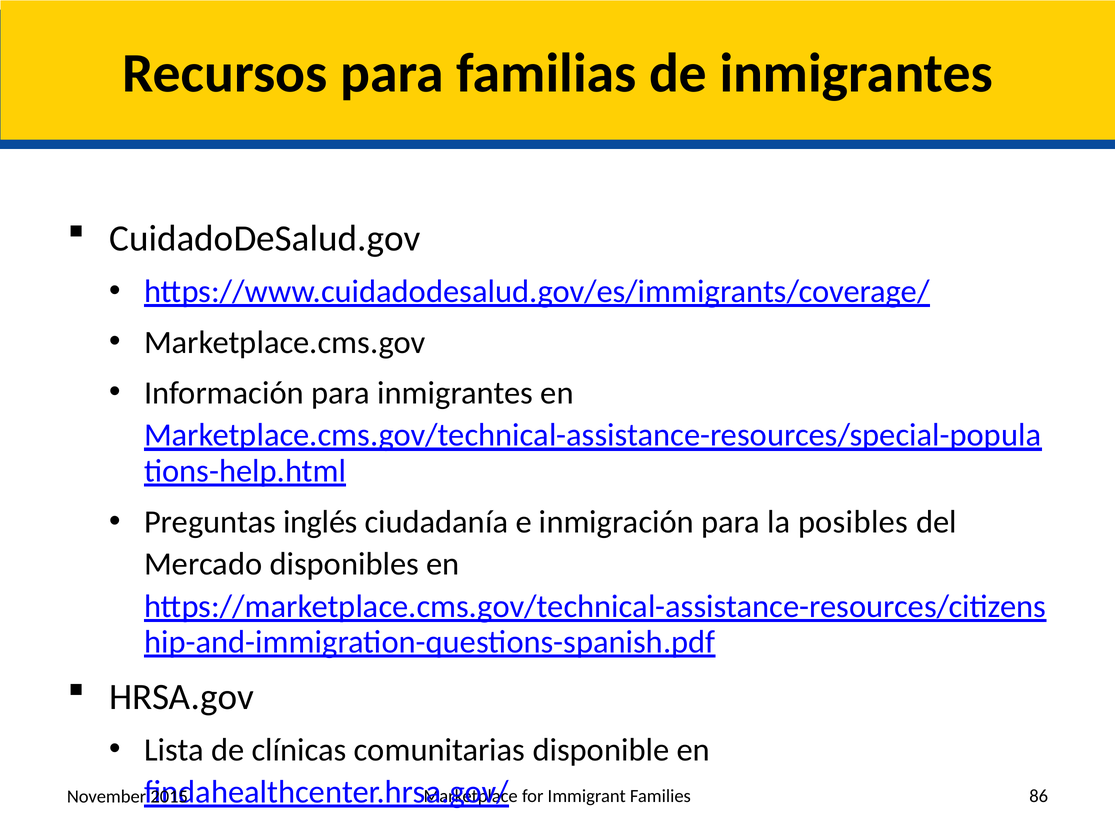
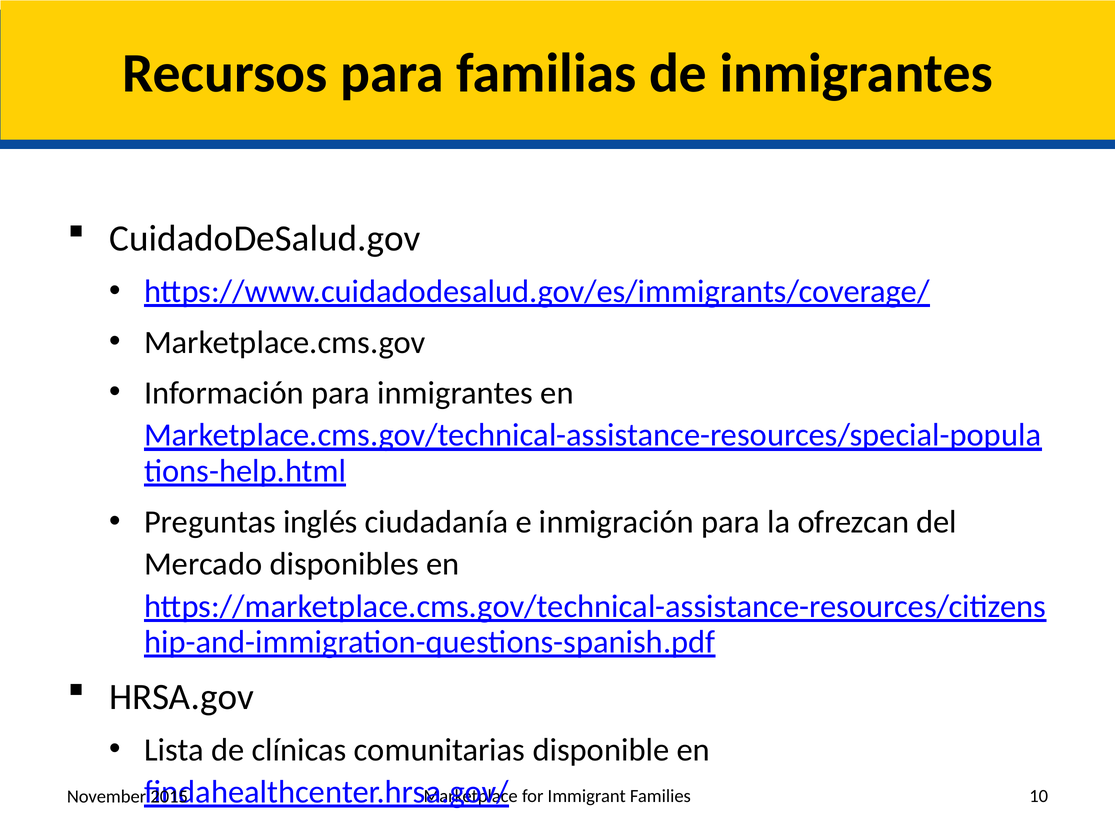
posibles: posibles -> ofrezcan (853, 522)
86: 86 -> 10 (1039, 796)
